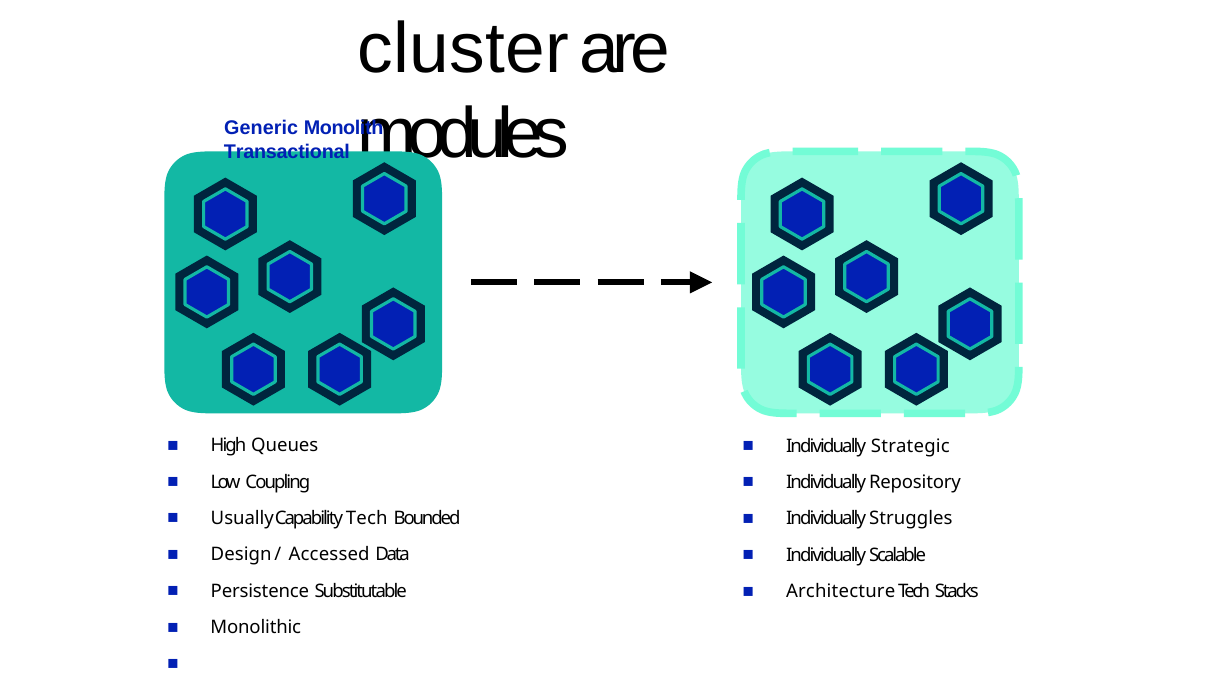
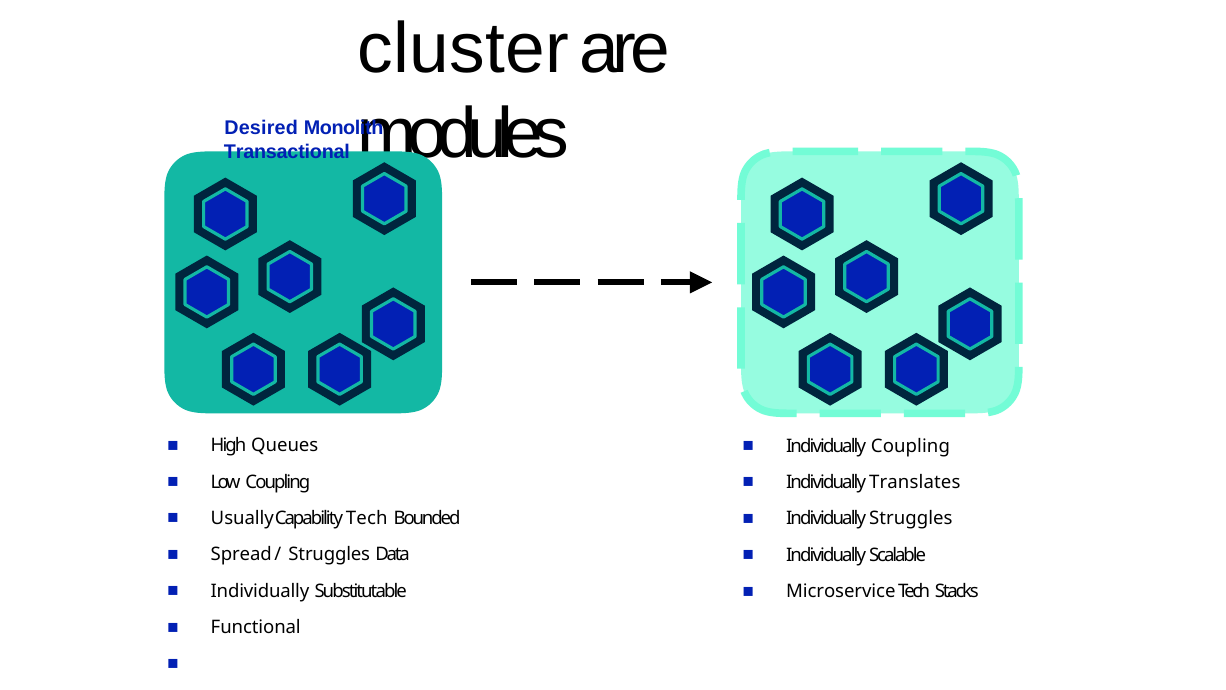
Generic: Generic -> Desired (261, 128)
Individually Strategic: Strategic -> Coupling (910, 446)
Repository: Repository -> Translates (915, 482)
Design: Design -> Spread (241, 554)
Accessed: Accessed -> Struggles (329, 554)
Persistence: Persistence -> Individually (260, 591)
Architecture: Architecture -> Microservice (841, 591)
Monolithic: Monolithic -> Functional (256, 627)
